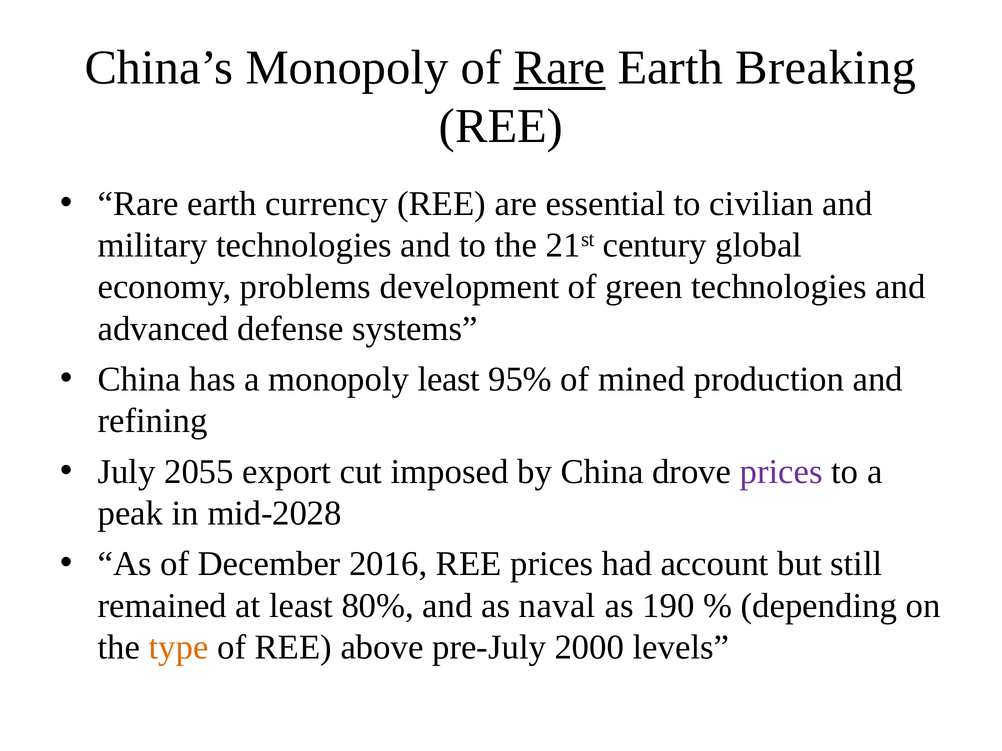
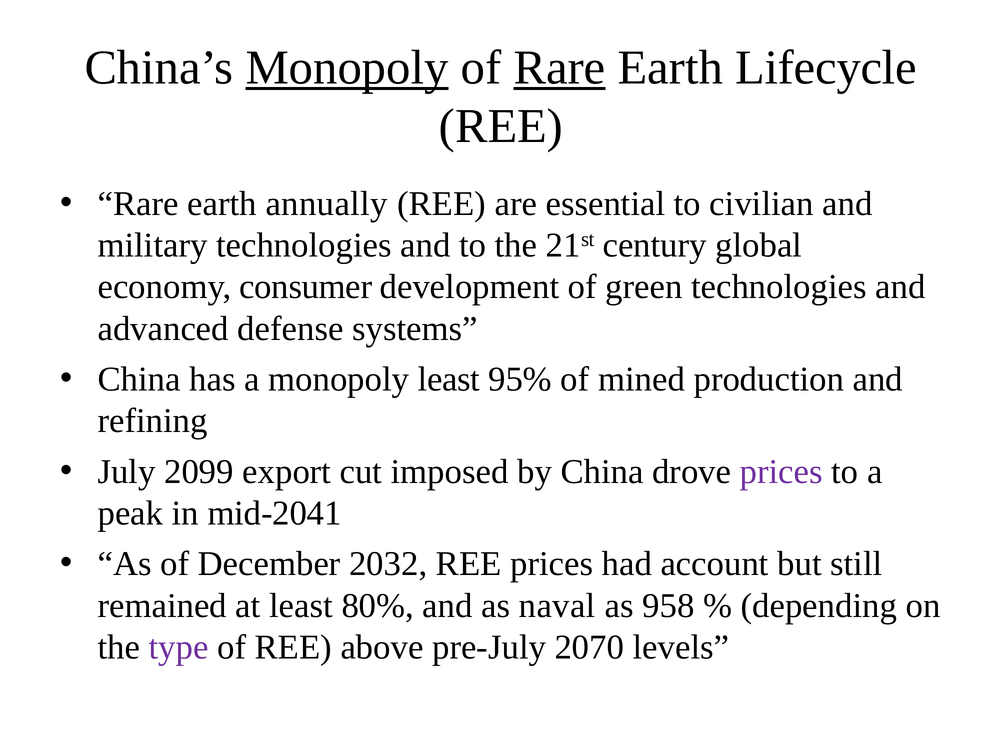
Monopoly underline: none -> present (347, 68)
Breaking: Breaking -> Lifecycle (826, 68)
currency: currency -> annually (327, 204)
problems: problems -> consumer (306, 287)
2055: 2055 -> 2099 (199, 472)
mid-2028: mid-2028 -> mid-2041 (275, 514)
2016: 2016 -> 2032 (388, 564)
190: 190 -> 958 (668, 606)
type colour: orange -> purple (179, 648)
2000: 2000 -> 2070 (589, 648)
